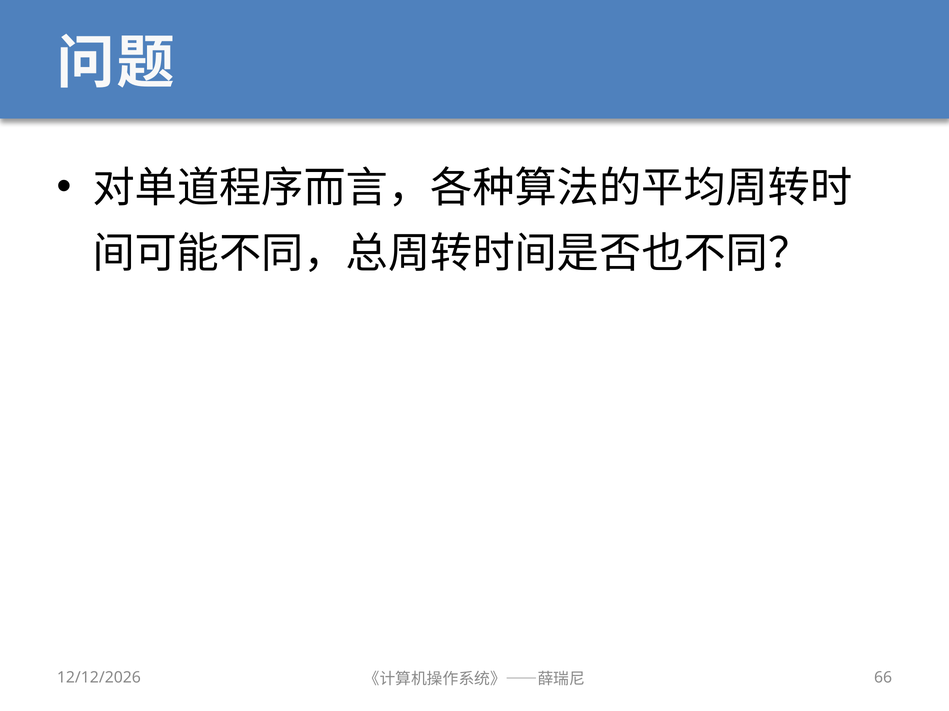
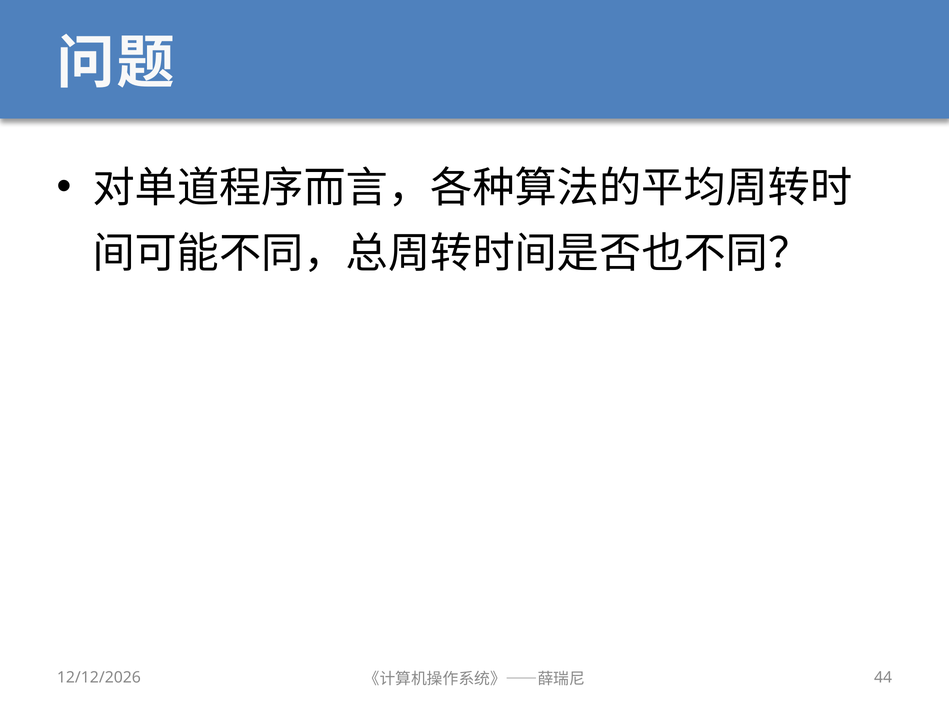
66: 66 -> 44 (883, 678)
